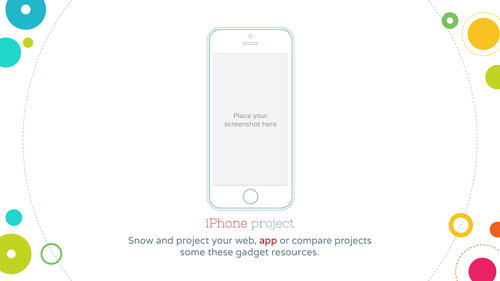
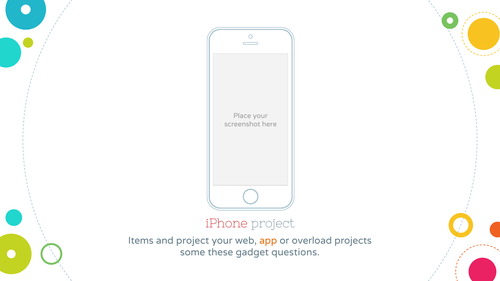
Snow: Snow -> Items (141, 241)
app colour: red -> orange (268, 241)
compare: compare -> overload (312, 241)
resources: resources -> questions (295, 252)
